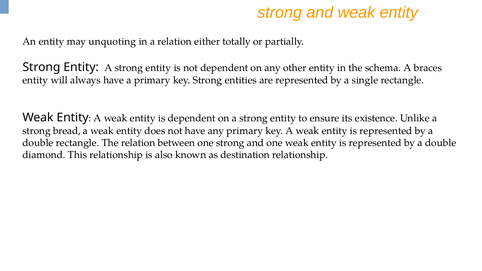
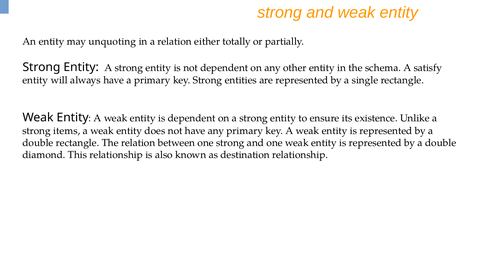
braces: braces -> satisfy (428, 68)
bread: bread -> items (67, 131)
